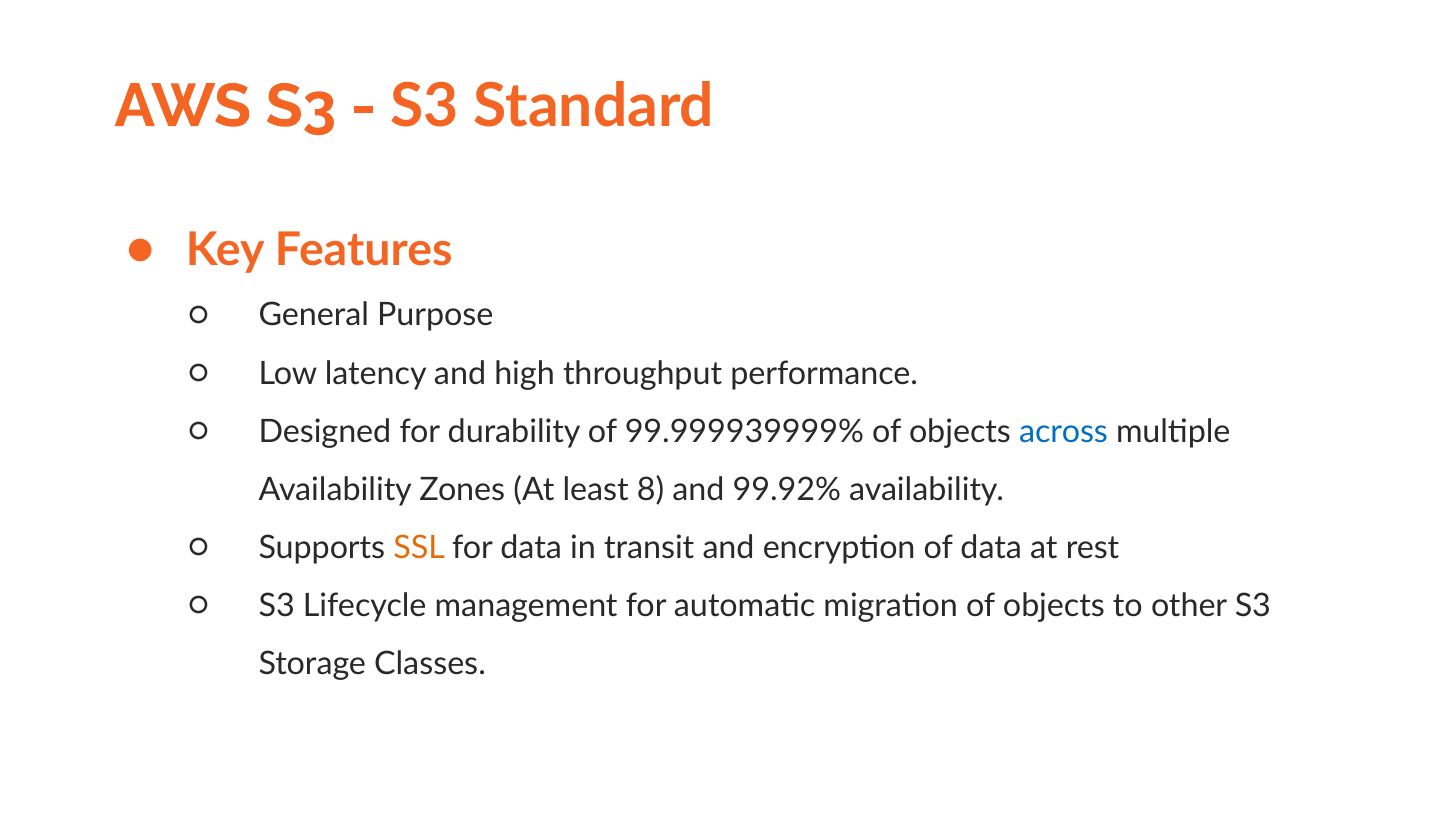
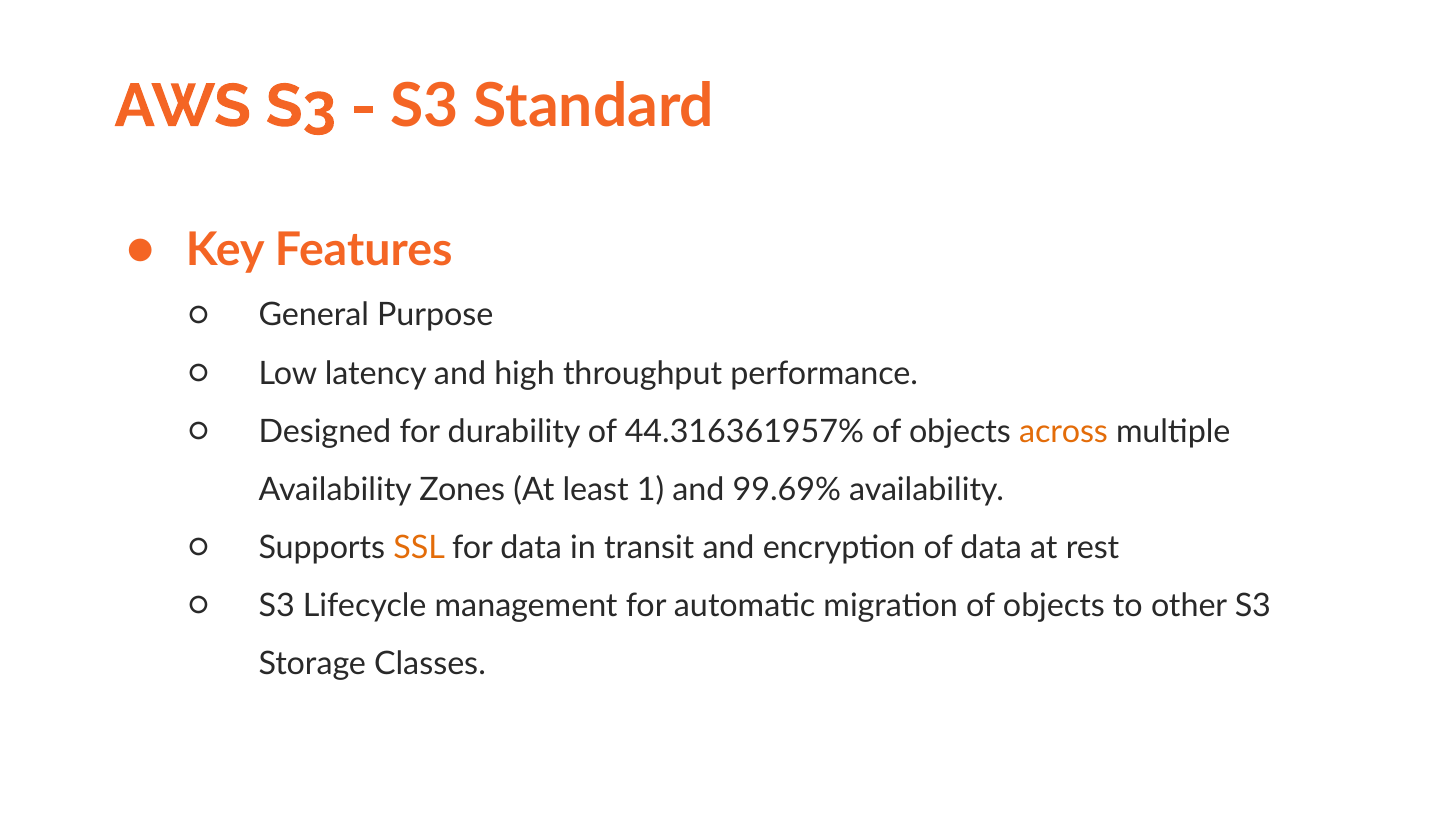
99.999939999%: 99.999939999% -> 44.316361957% (744, 432)
across colour: blue -> orange (1064, 432)
8: 8 -> 1 (650, 490)
99.92%: 99.92% -> 99.69% (787, 490)
